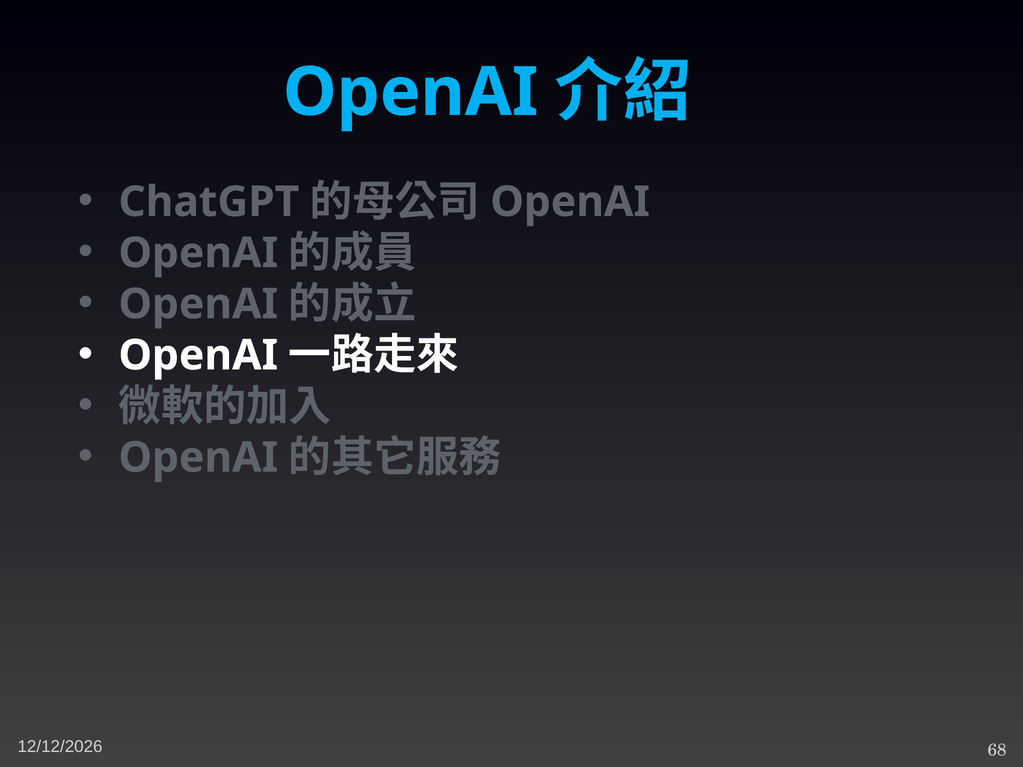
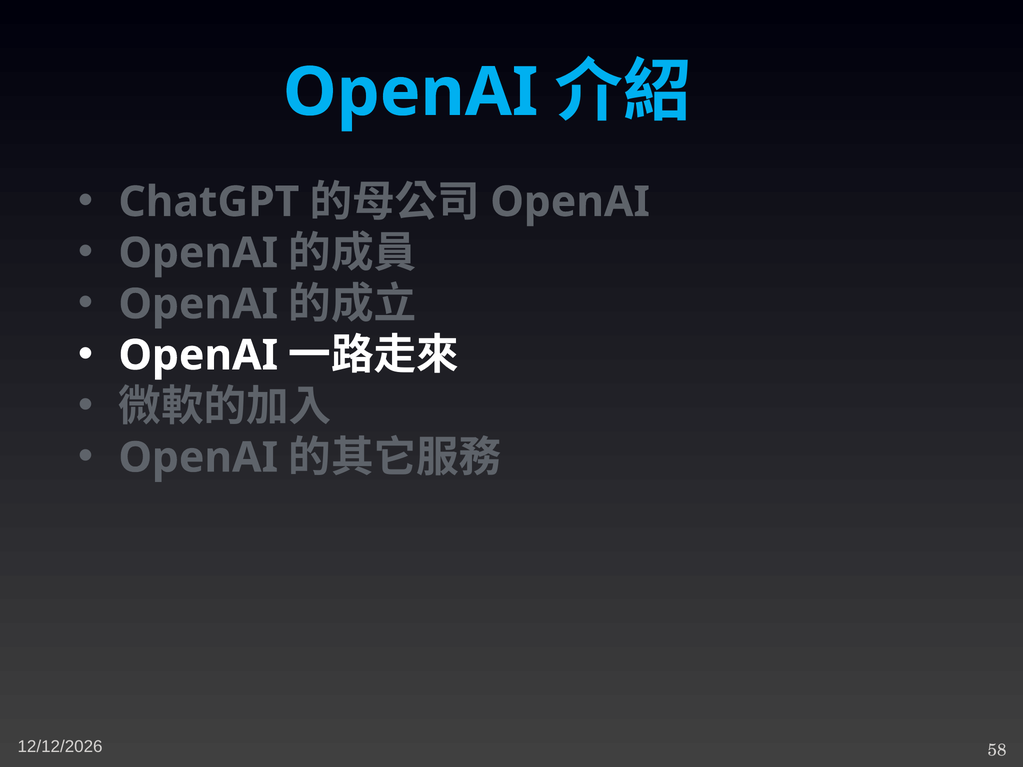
68: 68 -> 58 (997, 750)
